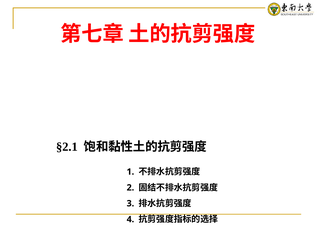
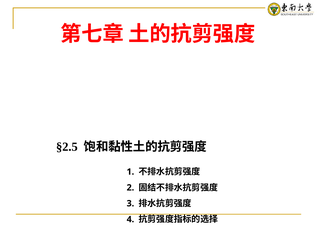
§2.1: §2.1 -> §2.5 (67, 147)
